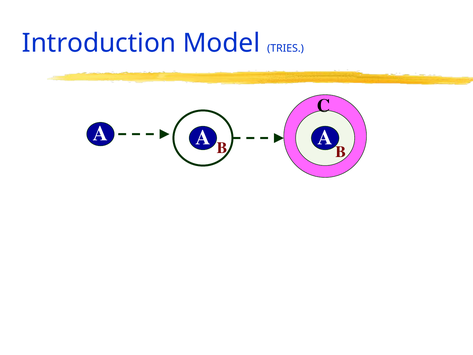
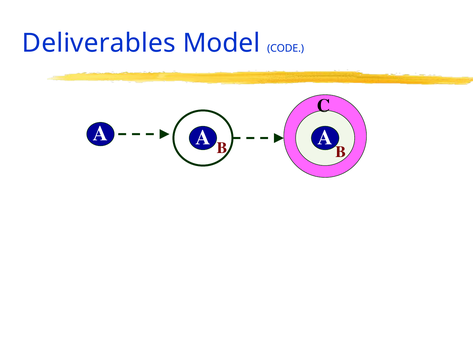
Introduction: Introduction -> Deliverables (99, 43)
TRIES: TRIES -> CODE (286, 48)
